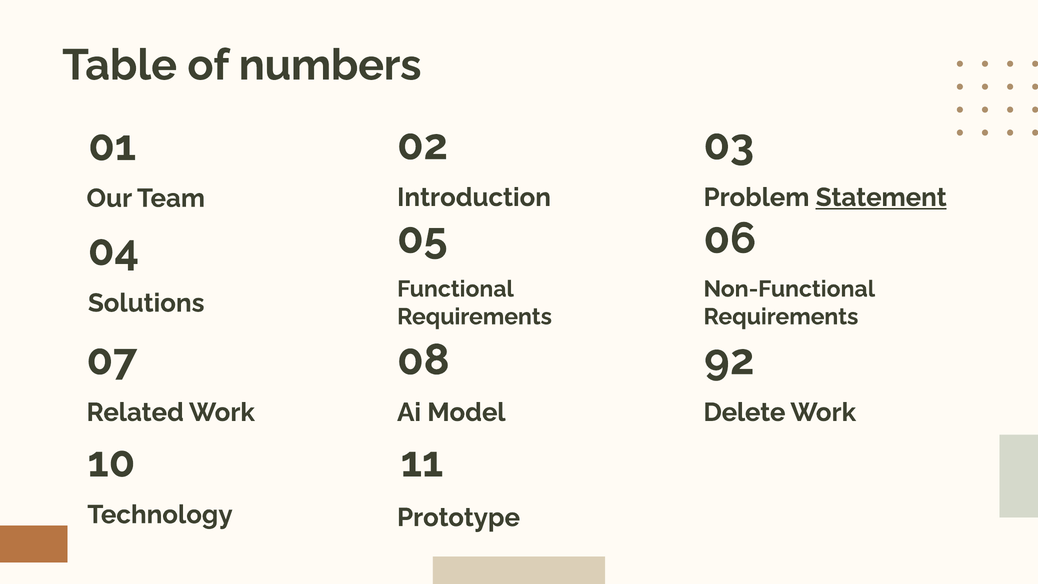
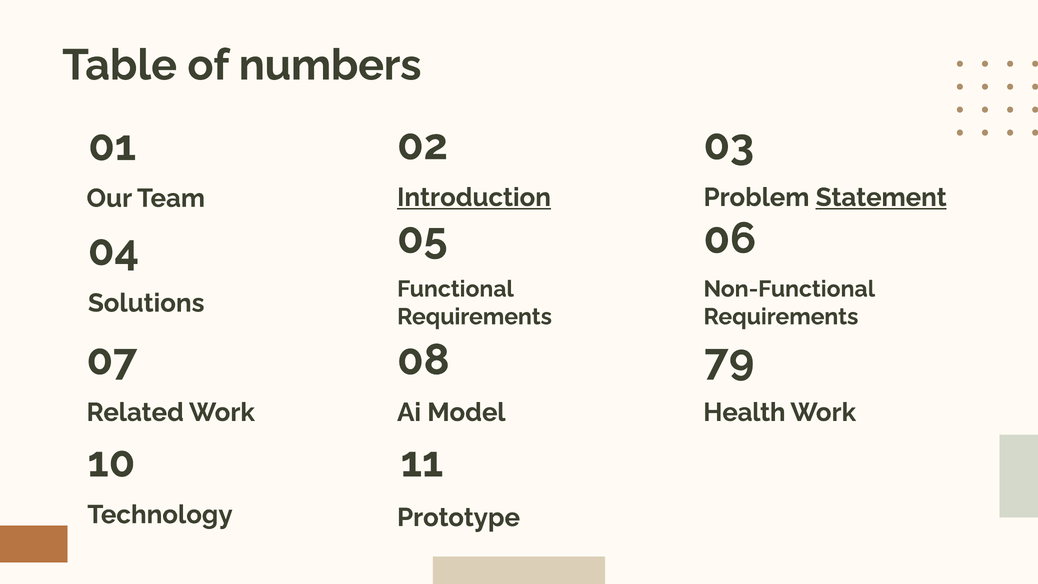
Introduction underline: none -> present (474, 197)
92: 92 -> 79 (729, 360)
Delete: Delete -> Health (744, 412)
